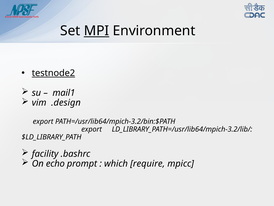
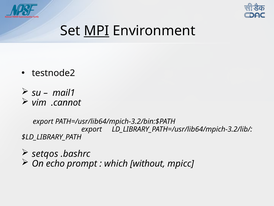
testnode2 underline: present -> none (53, 73)
.design: .design -> .cannot (66, 103)
facility: facility -> setqos (45, 153)
require: require -> without (148, 163)
